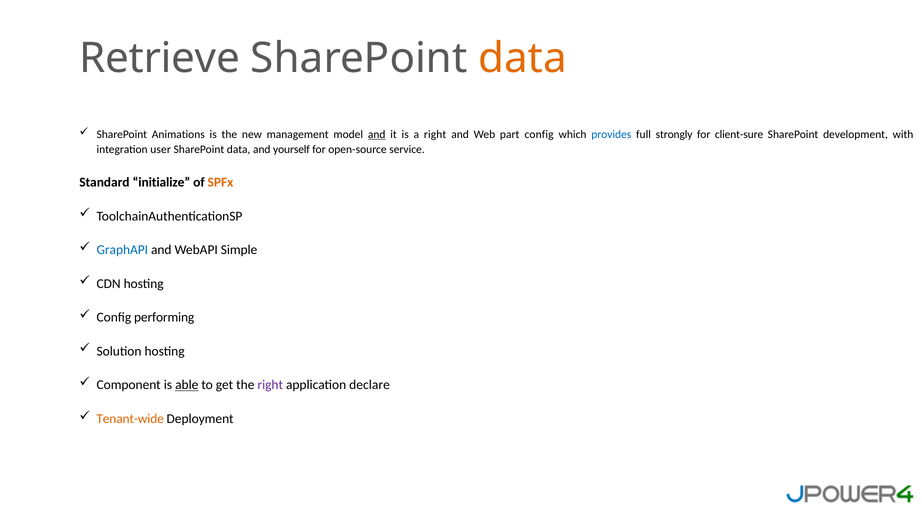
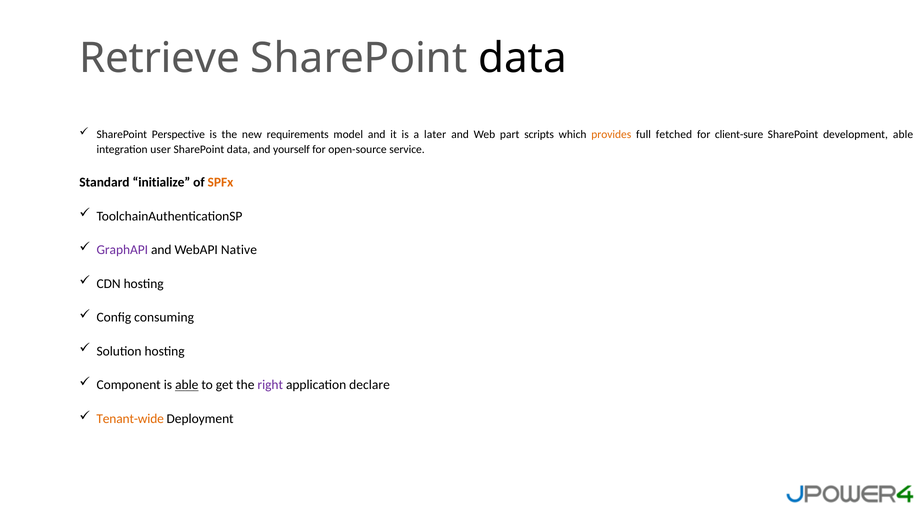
data colour: orange -> black (523, 58)
Animations: Animations -> Perspective (178, 135)
management: management -> requirements (298, 135)
and underline: present -> none (377, 135)
a right: right -> later (435, 135)
part config: config -> scripts (539, 135)
provides colour: blue -> orange (611, 135)
strongly: strongly -> fetched (674, 135)
development with: with -> able (903, 135)
GraphAPI colour: blue -> purple (122, 250)
Simple: Simple -> Native (239, 250)
performing: performing -> consuming (164, 318)
